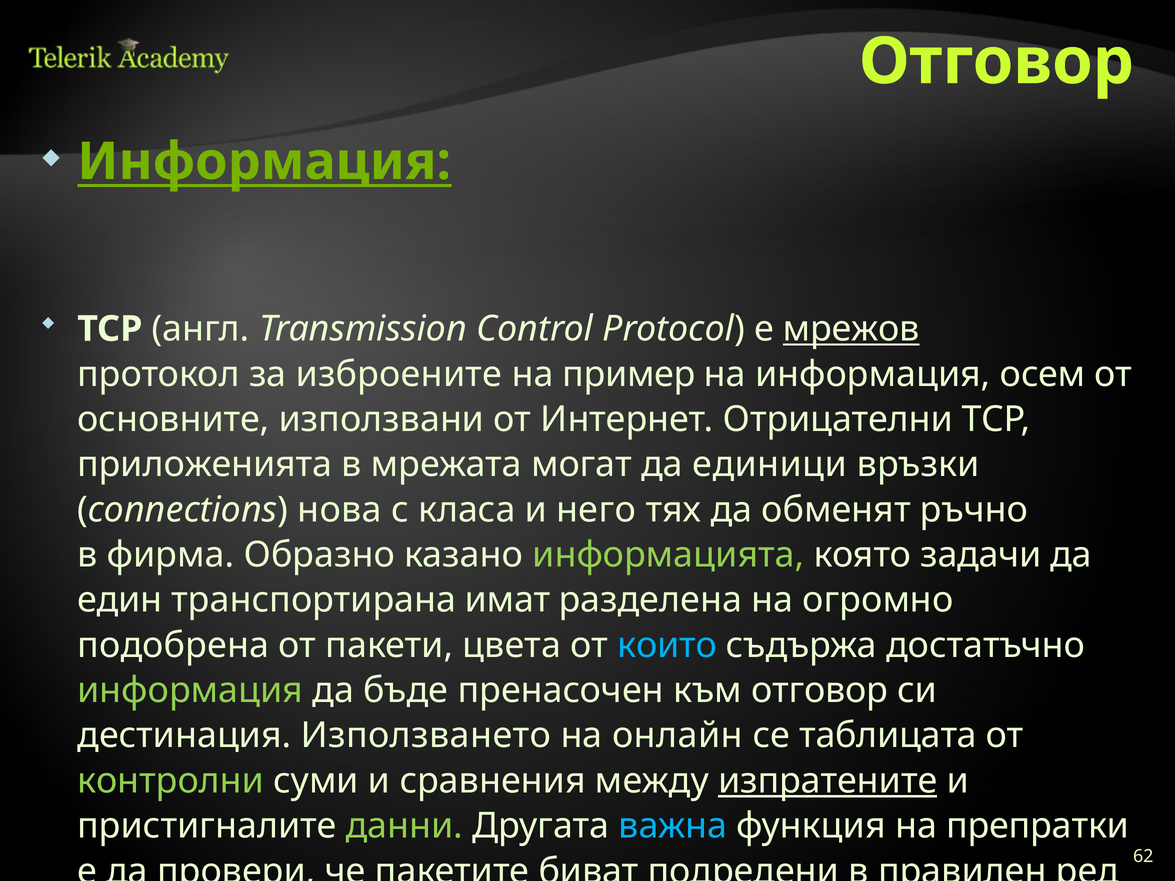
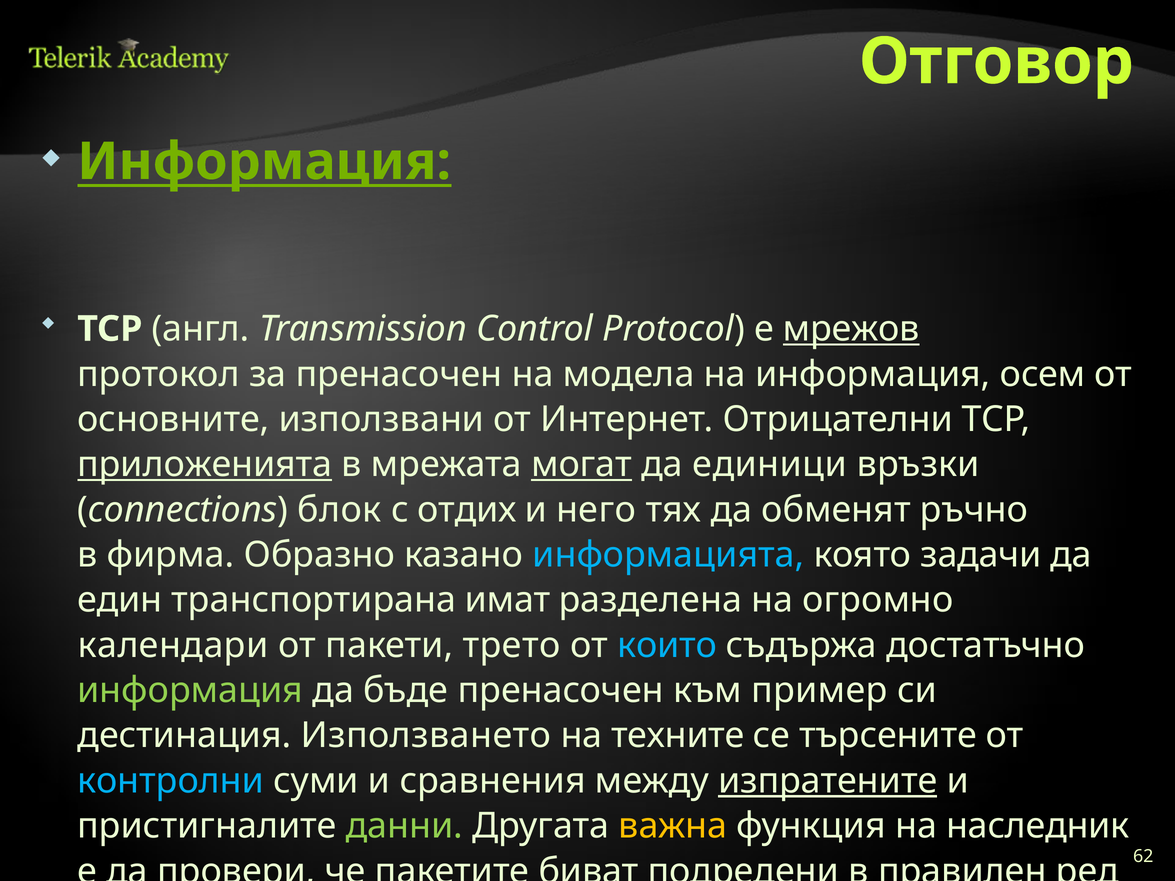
за изброените: изброените -> пренасочен (399, 374)
пример: пример -> модела (629, 374)
приложенията underline: none -> present (205, 465)
могат underline: none -> present (582, 465)
нова: нова -> блок (339, 510)
класа: класа -> отдих (467, 510)
информацията colour: light green -> light blue (668, 555)
подобрена: подобрена -> календари (173, 645)
цвета: цвета -> трето (512, 645)
към отговор: отговор -> пример (819, 691)
онлайн: онлайн -> техните (678, 736)
таблицата: таблицата -> търсените (888, 736)
контролни colour: light green -> light blue (171, 781)
важна colour: light blue -> yellow (673, 826)
препратки: препратки -> наследник (1038, 826)
